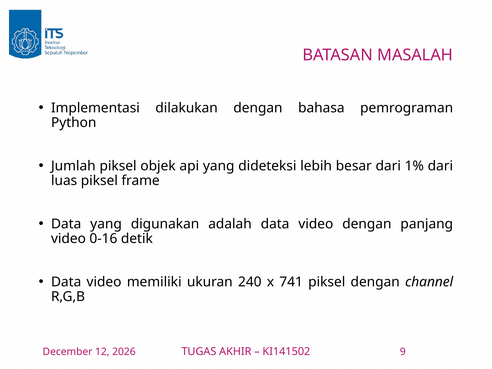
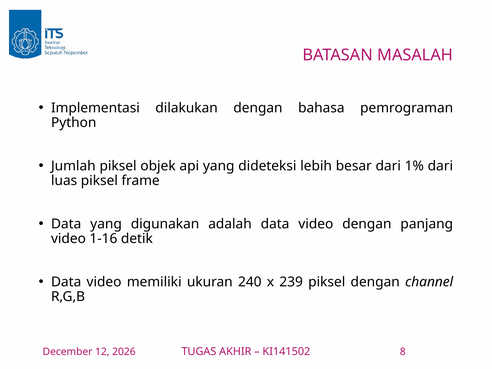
0-16: 0-16 -> 1-16 (103, 239)
741: 741 -> 239 (291, 282)
9: 9 -> 8 (403, 352)
